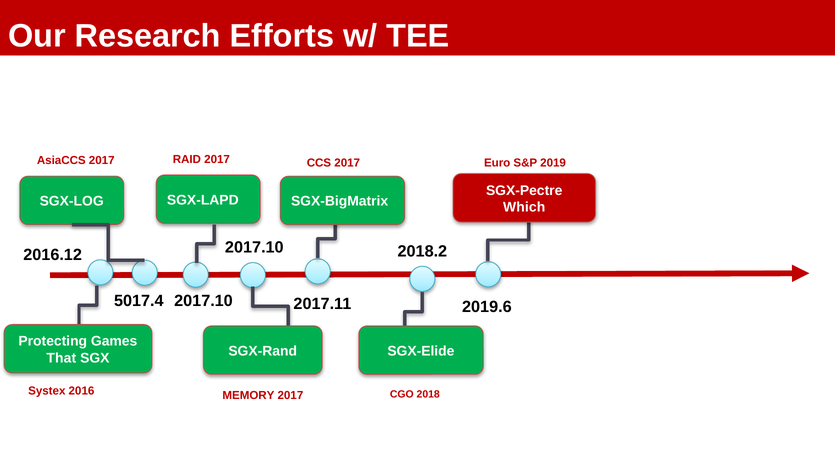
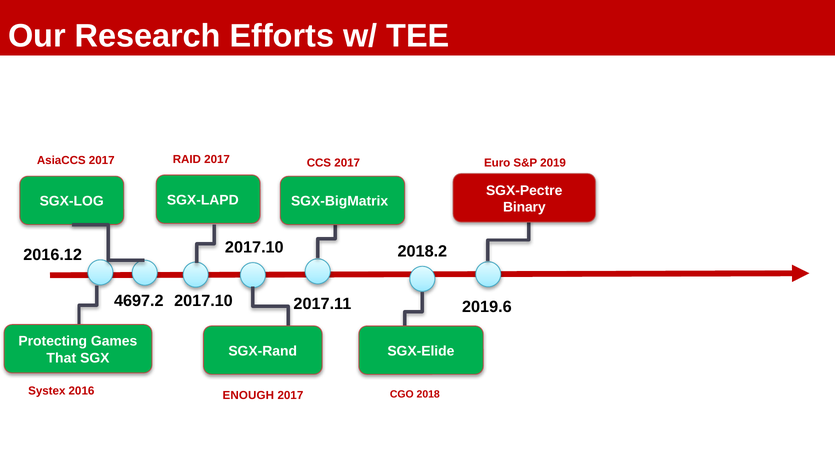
Which: Which -> Binary (524, 207)
5017.4: 5017.4 -> 4697.2 (139, 301)
MEMORY: MEMORY -> ENOUGH (248, 395)
